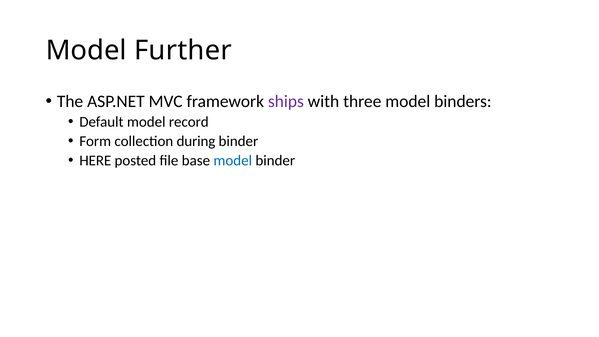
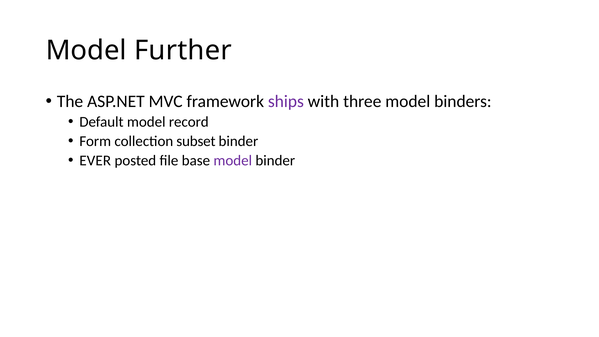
during: during -> subset (196, 141)
HERE: HERE -> EVER (95, 160)
model colour: blue -> purple (233, 160)
